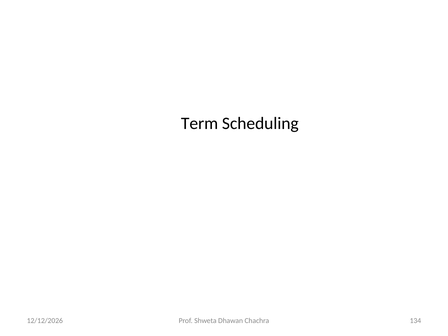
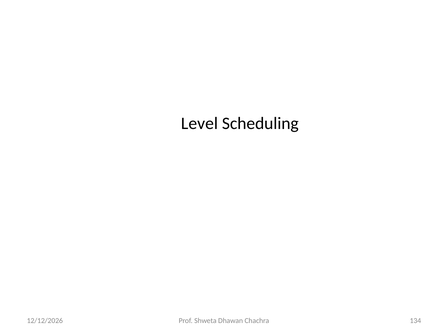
Term: Term -> Level (199, 123)
